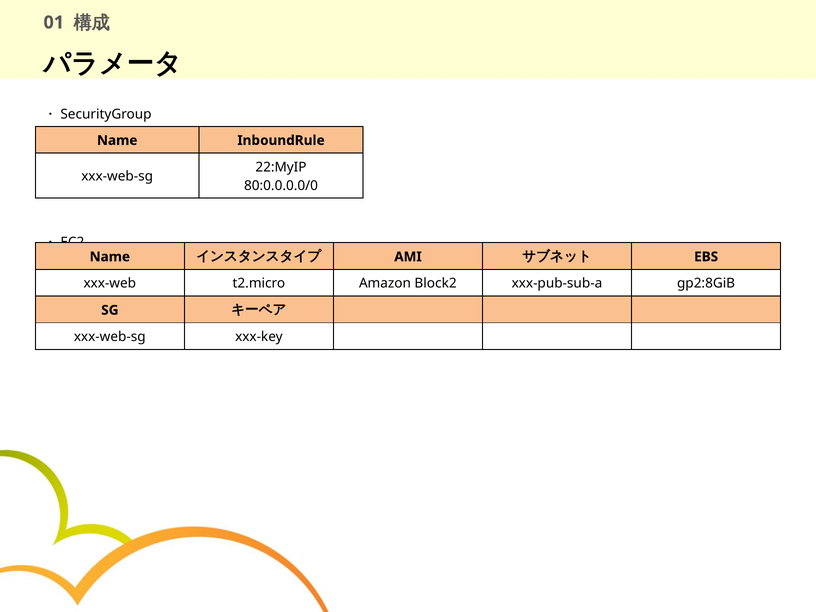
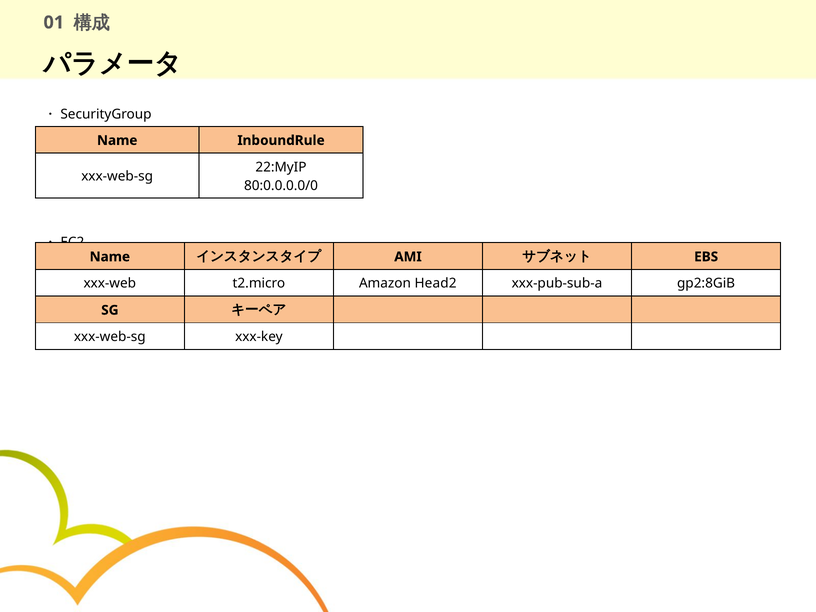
Block2: Block2 -> Head2 (436, 283)
